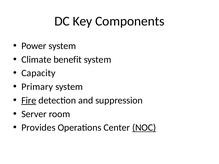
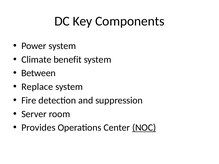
Capacity: Capacity -> Between (38, 73)
Primary: Primary -> Replace (37, 87)
Fire underline: present -> none (29, 101)
